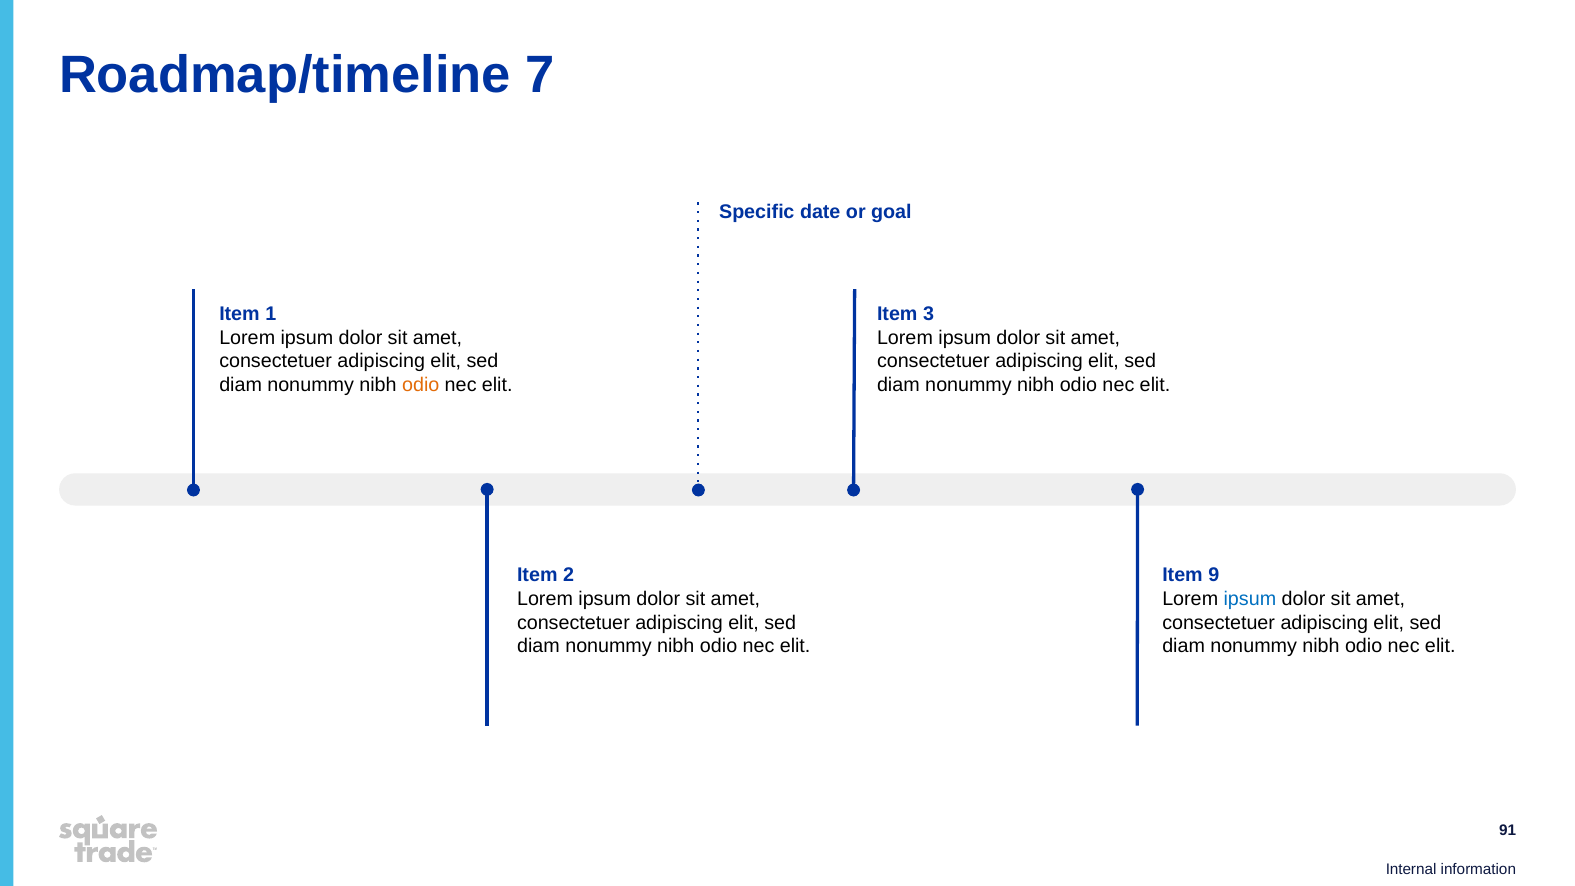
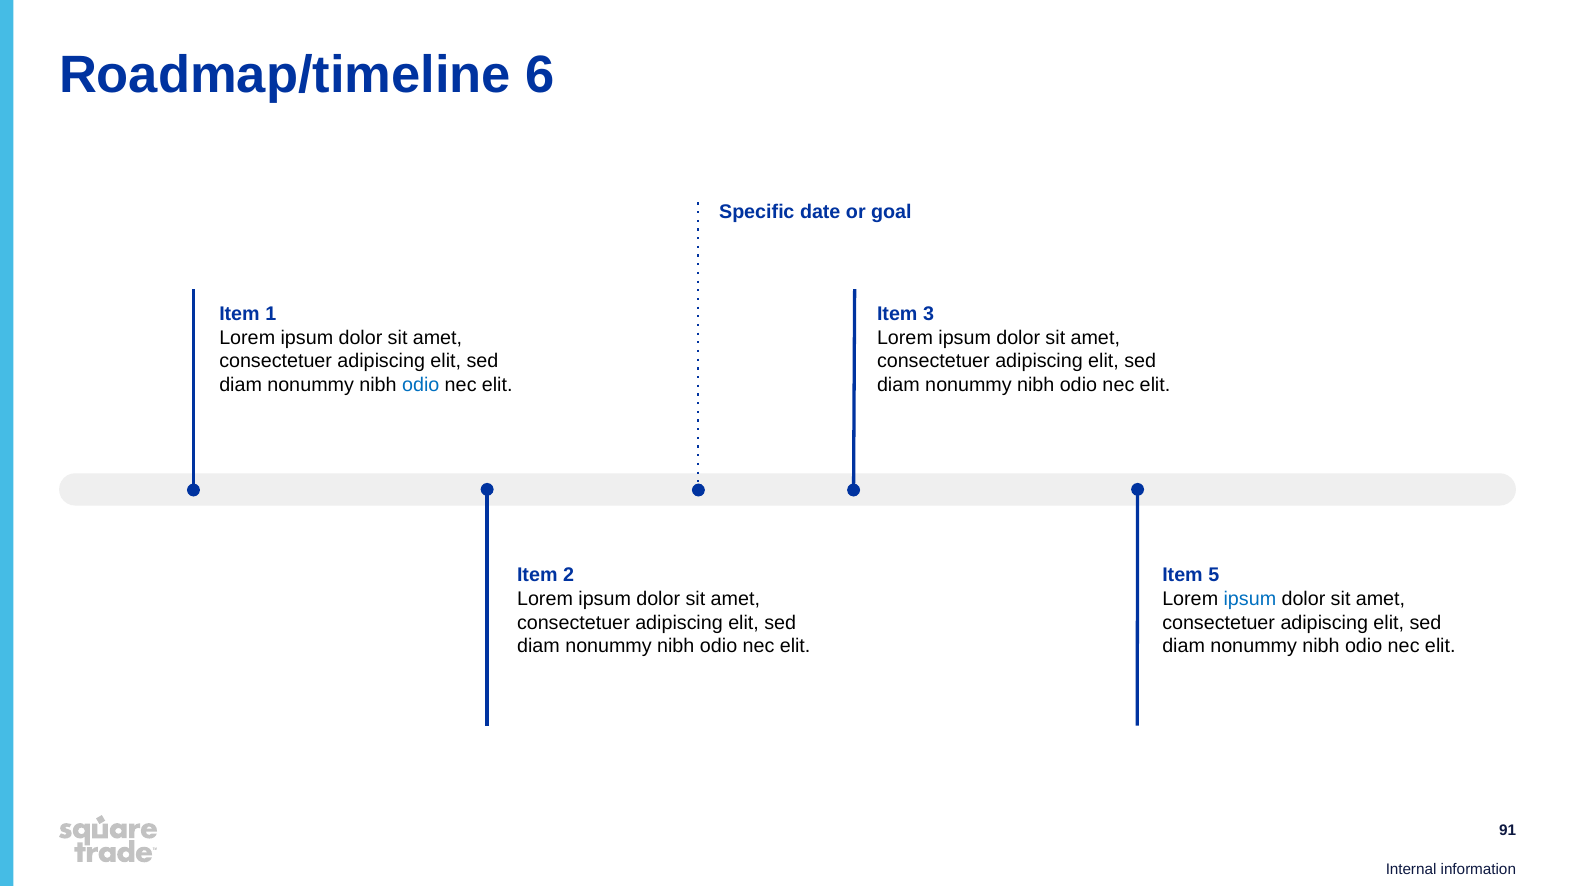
7: 7 -> 6 (540, 75)
odio colour: orange -> blue (421, 385)
9: 9 -> 5 (1214, 575)
